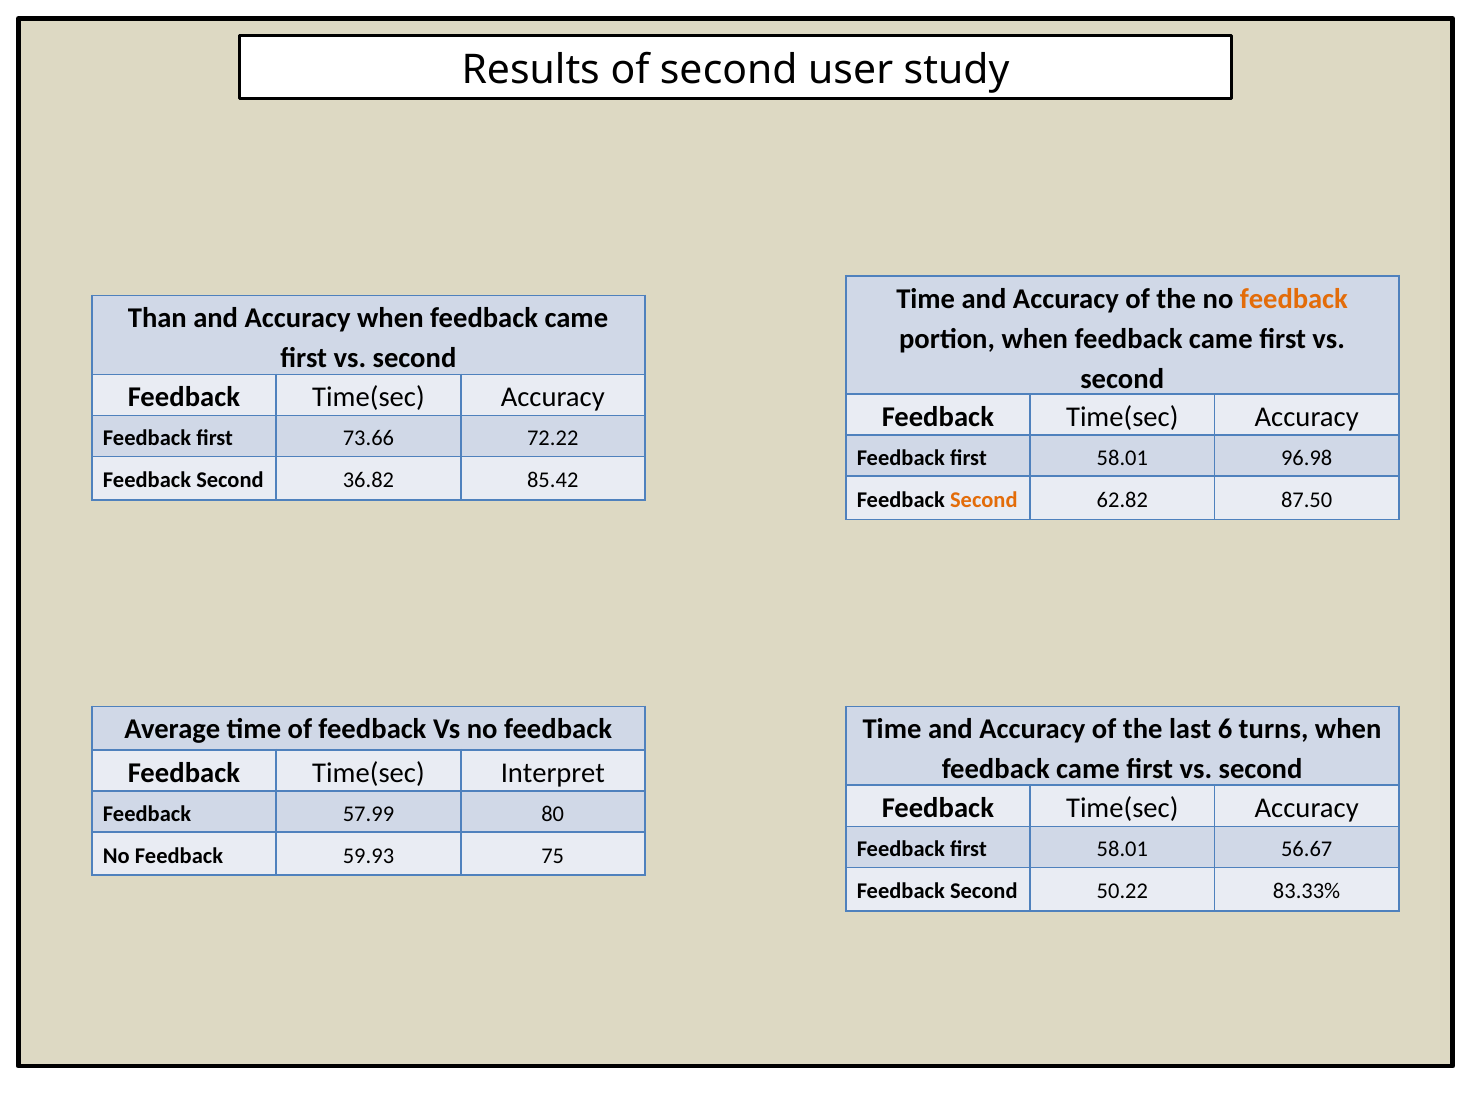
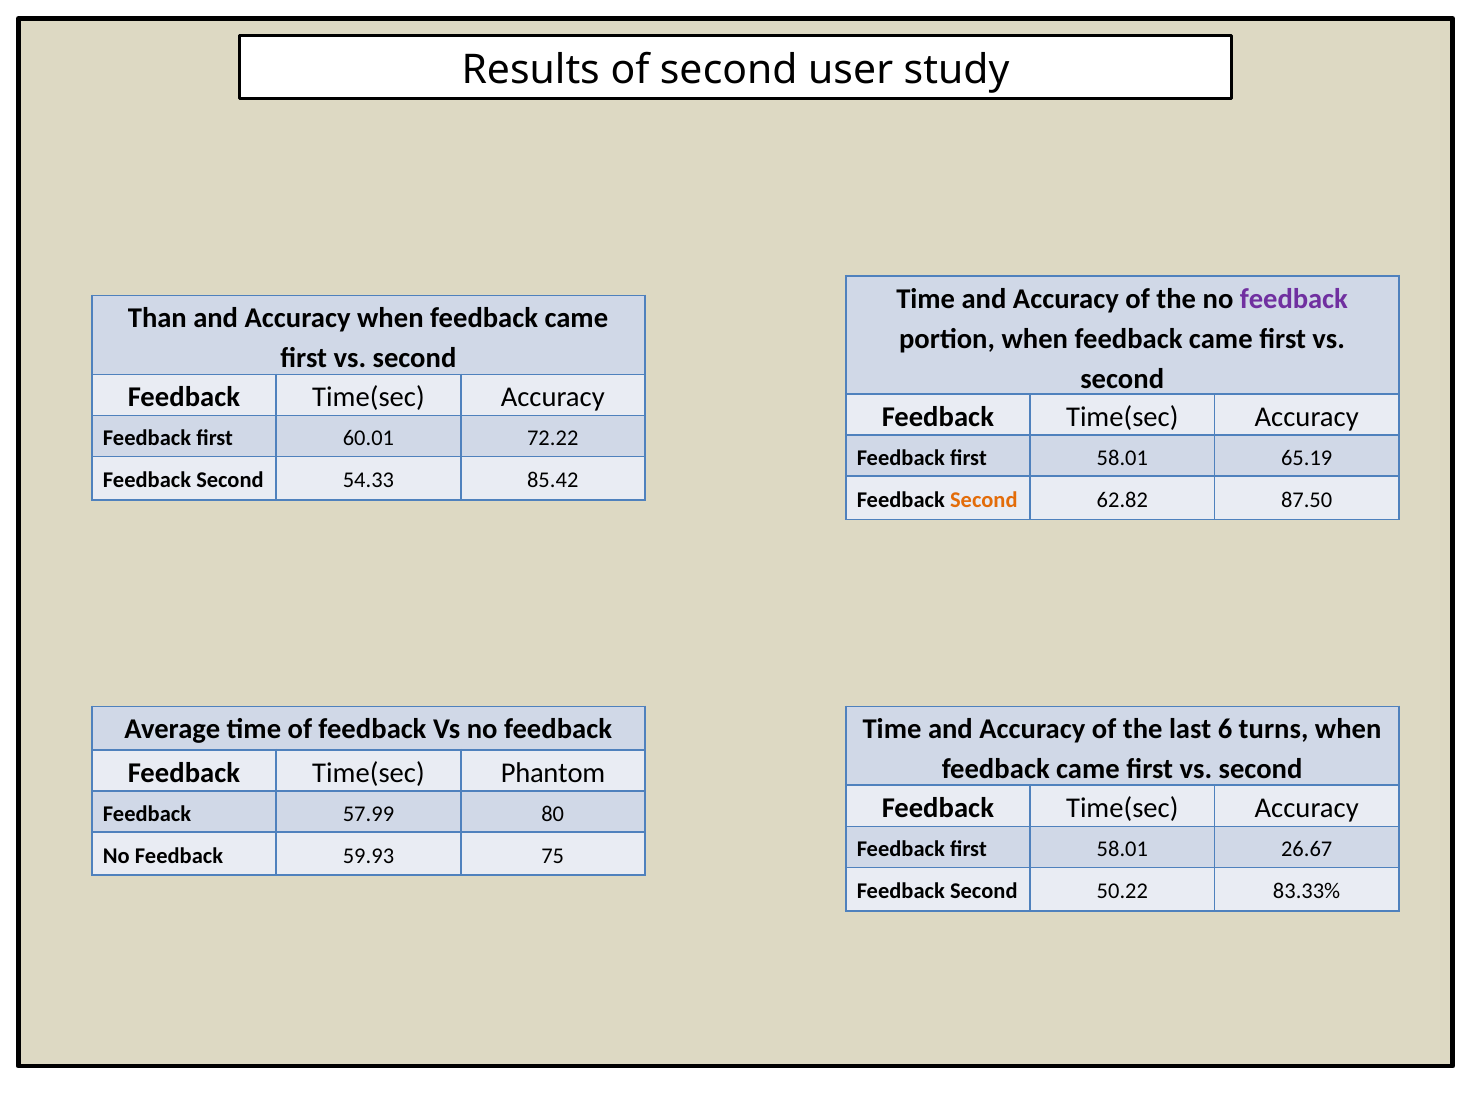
feedback colour: orange -> purple (1294, 299)
73.66: 73.66 -> 60.01 (368, 439)
96.98: 96.98 -> 65.19 (1307, 458)
36.82: 36.82 -> 54.33 (368, 481)
Interpret: Interpret -> Phantom (553, 773)
56.67: 56.67 -> 26.67 (1307, 850)
